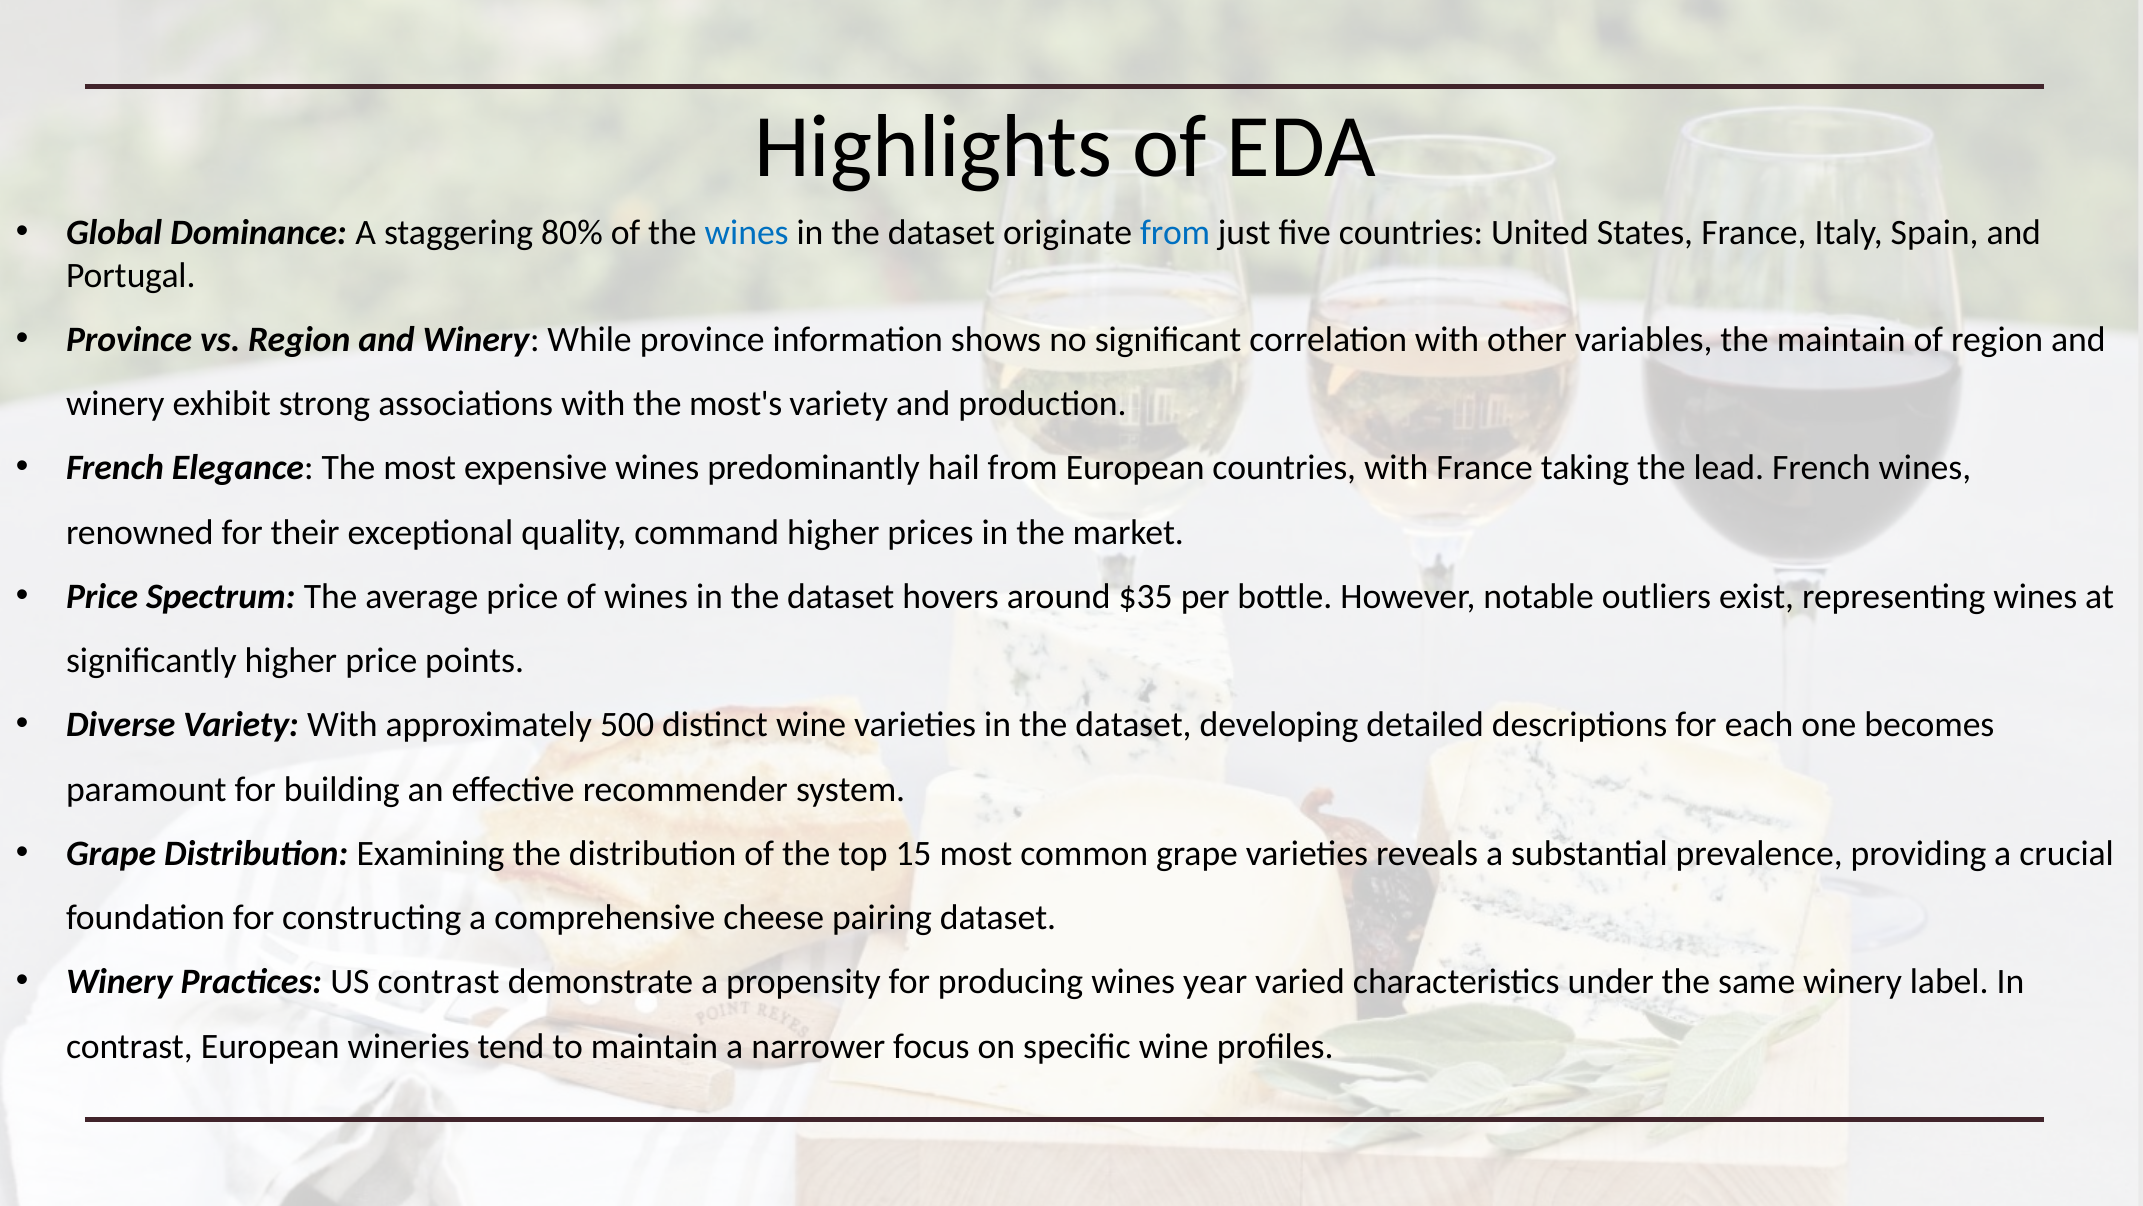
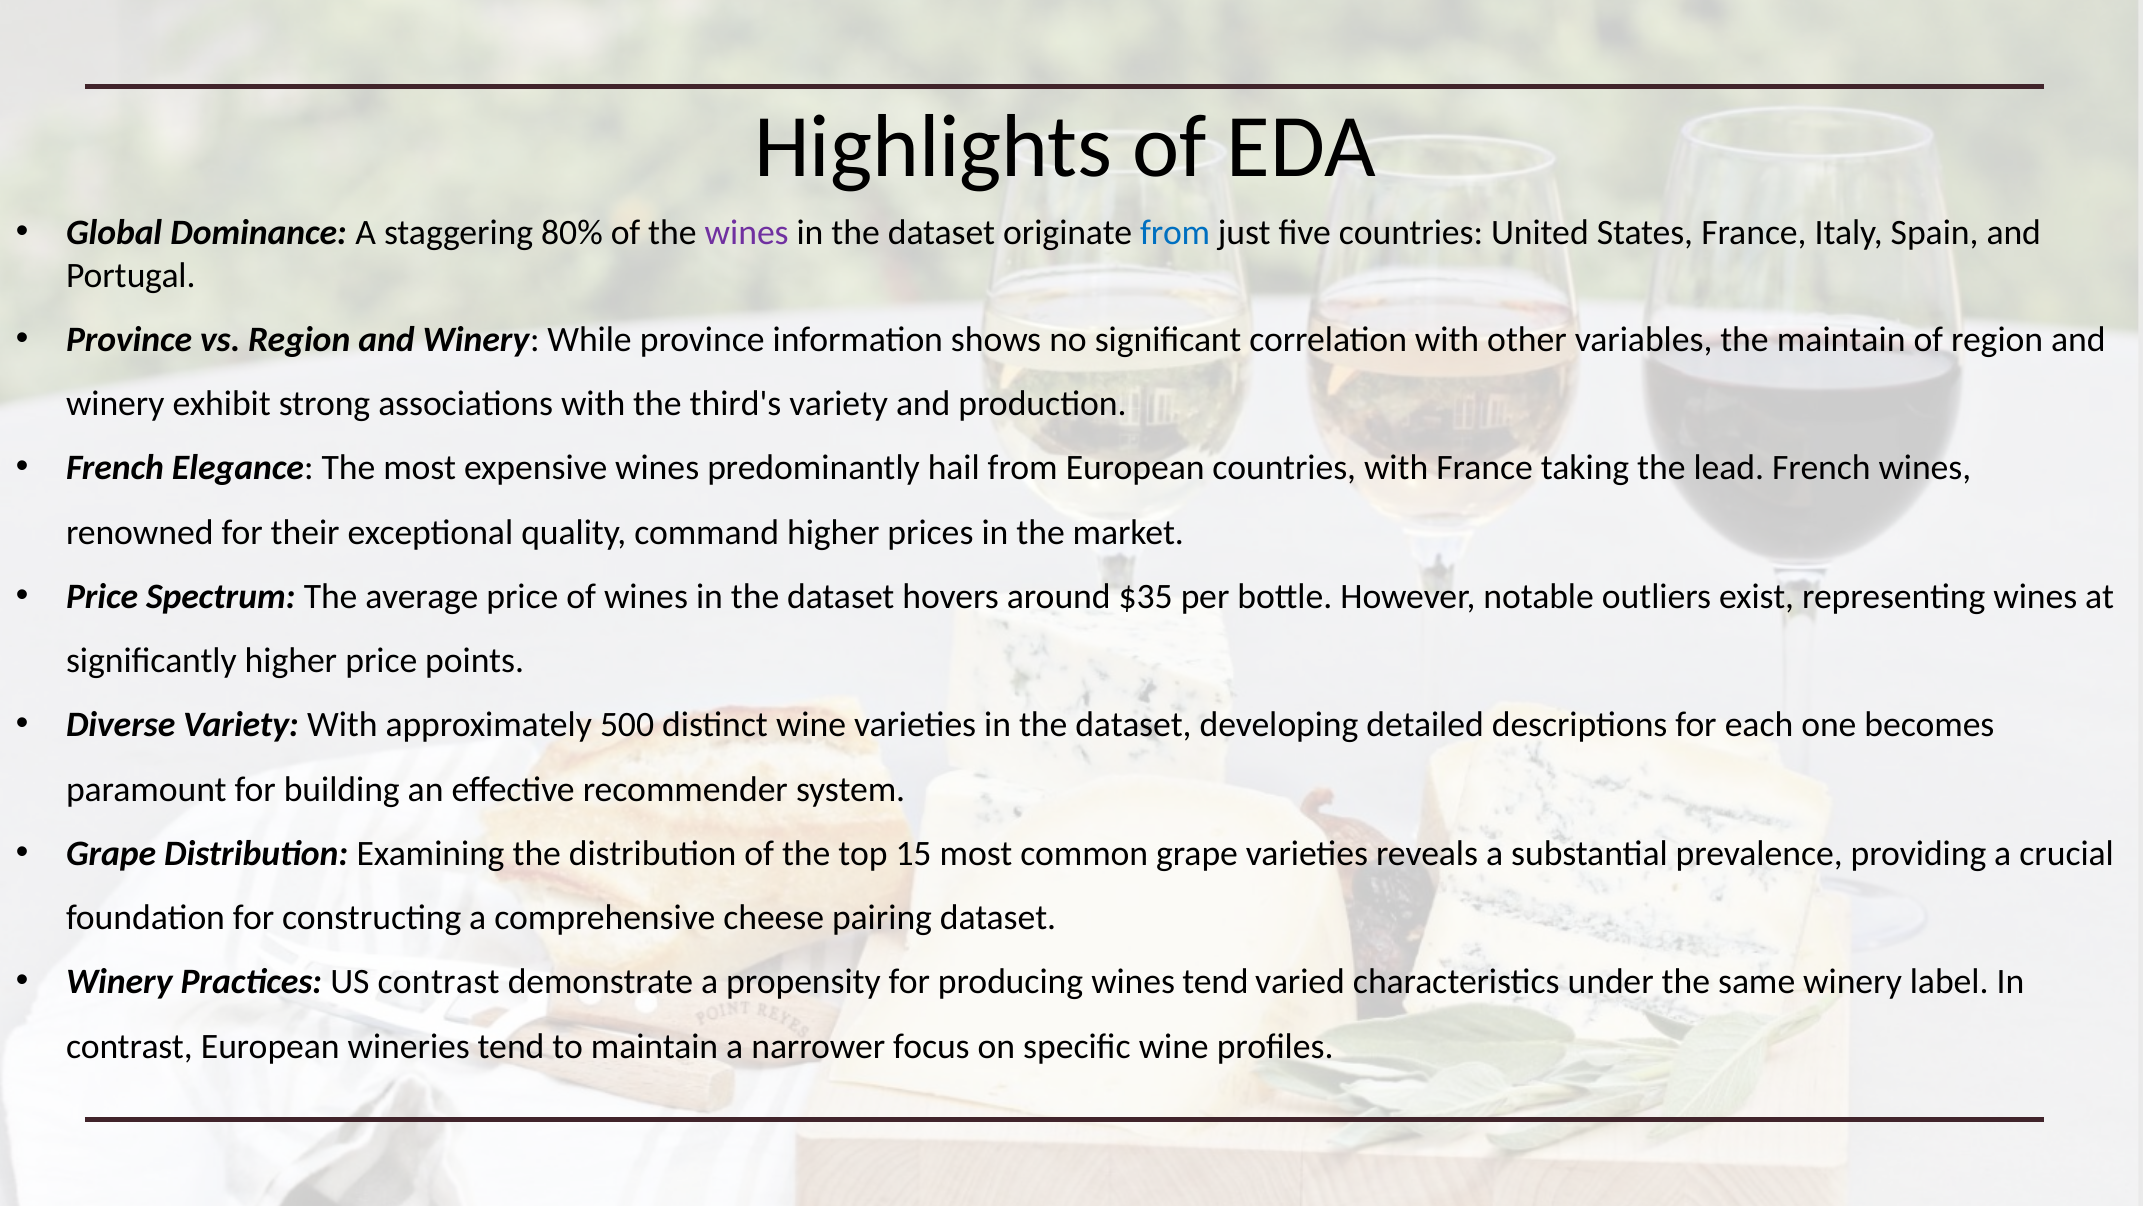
wines colour: blue -> purple (747, 232)
most's: most's -> third's (736, 404)
wines year: year -> tend (1215, 982)
